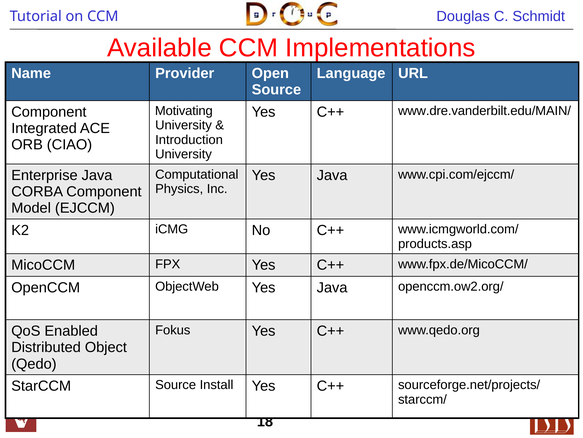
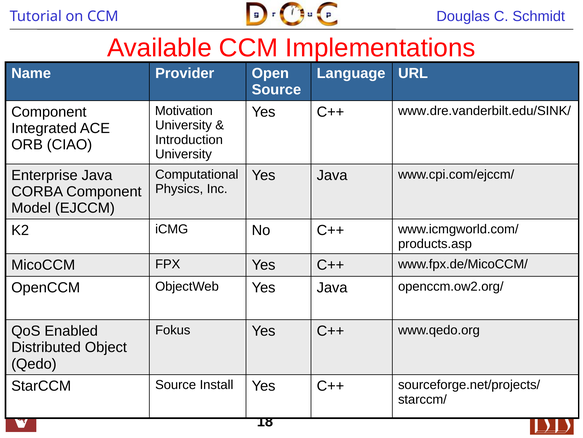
Motivating: Motivating -> Motivation (184, 111)
www.dre.vanderbilt.edu/MAIN/: www.dre.vanderbilt.edu/MAIN/ -> www.dre.vanderbilt.edu/SINK/ (484, 111)
